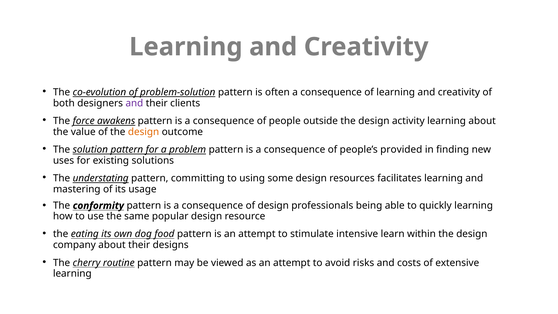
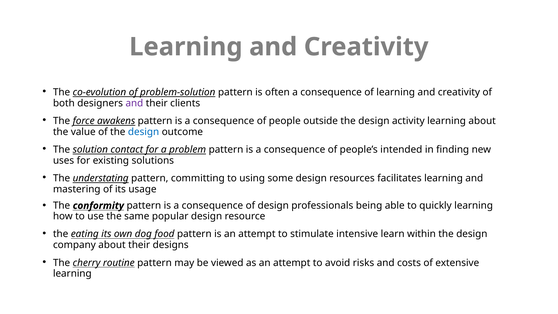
design colour: orange -> blue (144, 132)
solution pattern: pattern -> contact (127, 149)
provided: provided -> intended (401, 149)
